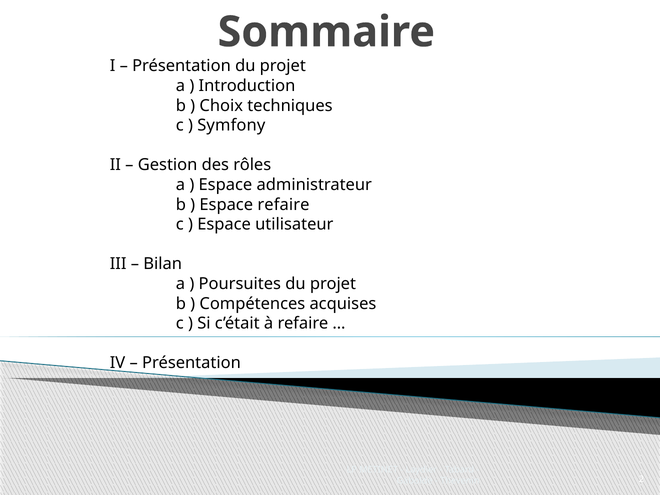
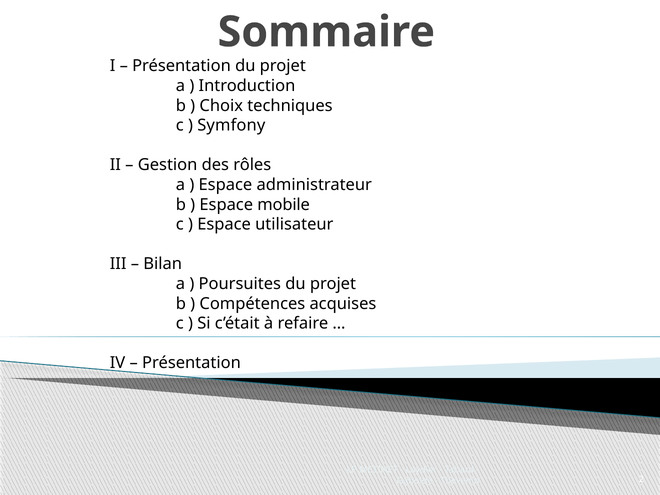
Espace refaire: refaire -> mobile (284, 205)
